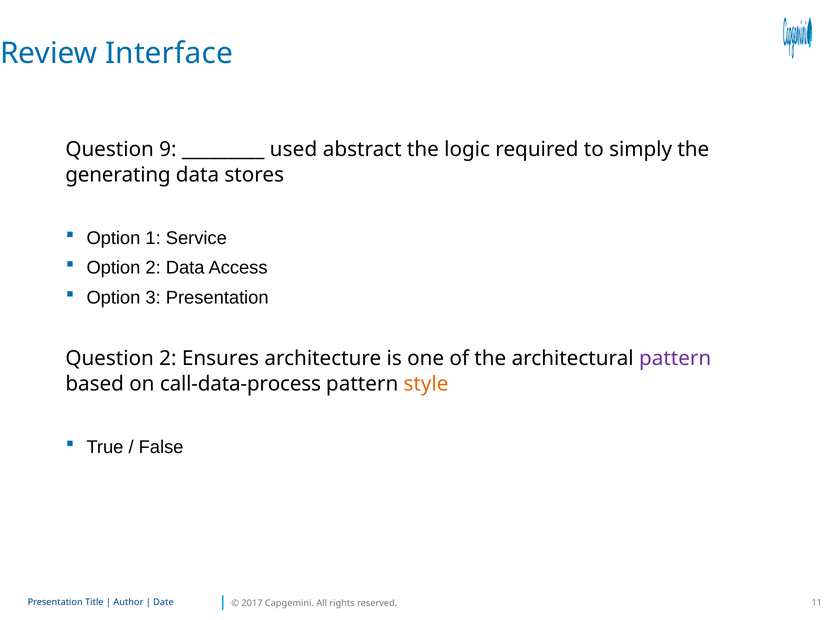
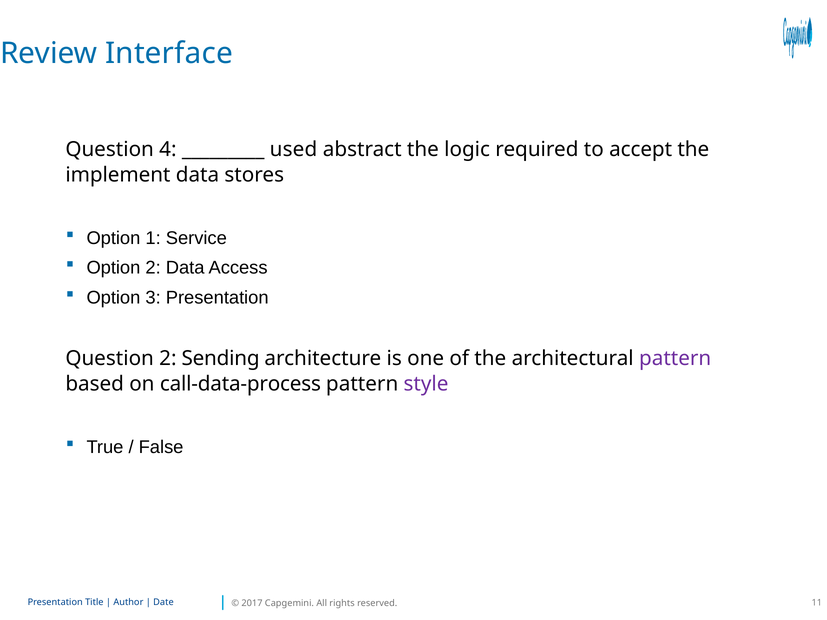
9: 9 -> 4 (168, 150)
simply: simply -> accept (641, 150)
generating: generating -> implement (118, 175)
Ensures: Ensures -> Sending (221, 359)
style colour: orange -> purple (426, 384)
